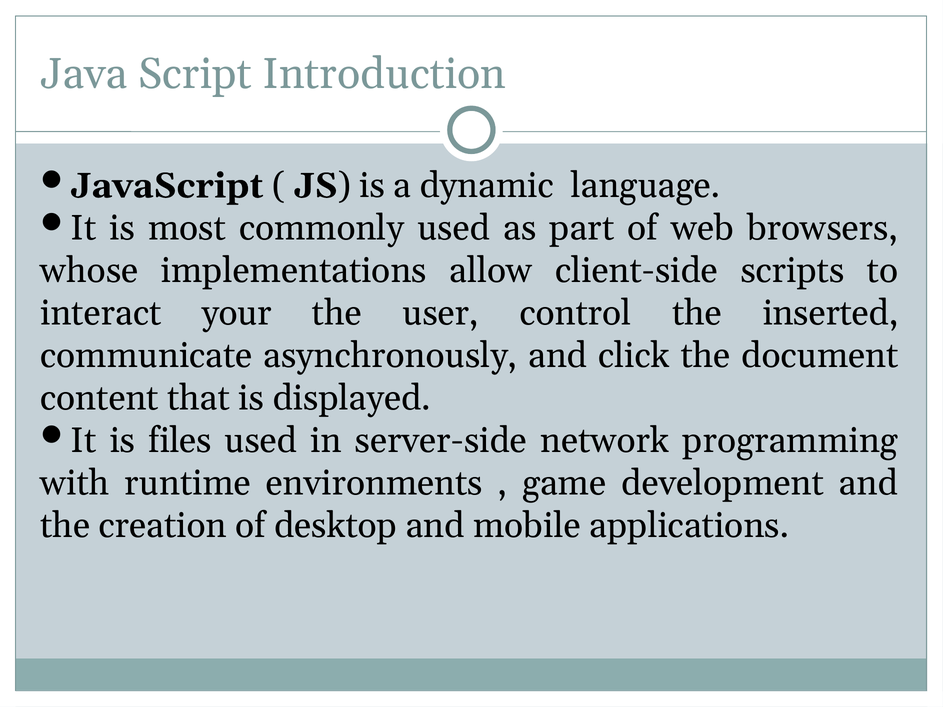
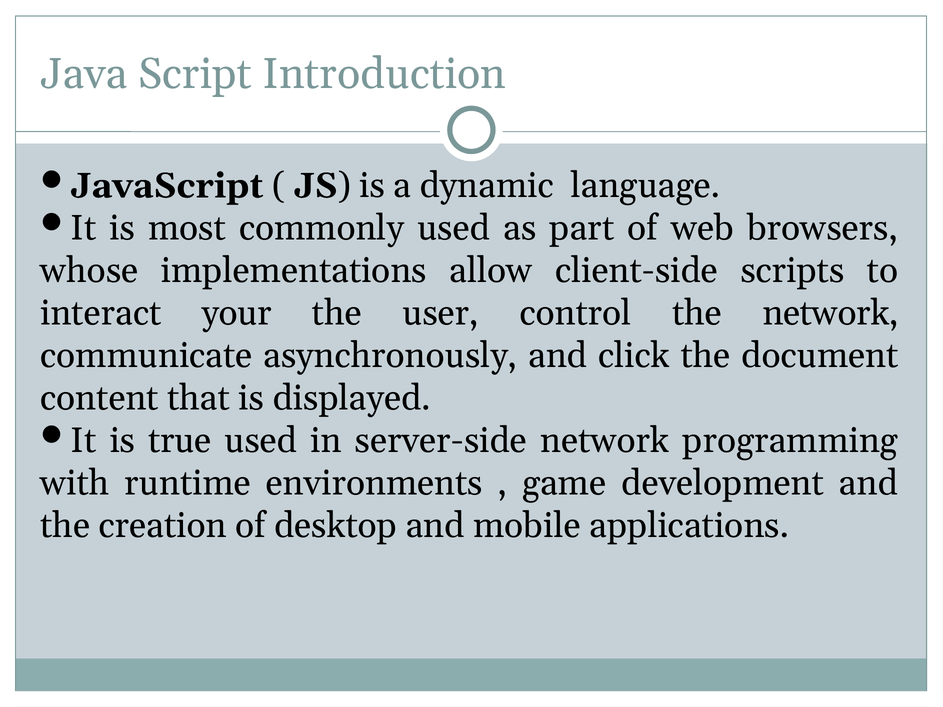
the inserted: inserted -> network (831, 313)
files: files -> true (180, 441)
